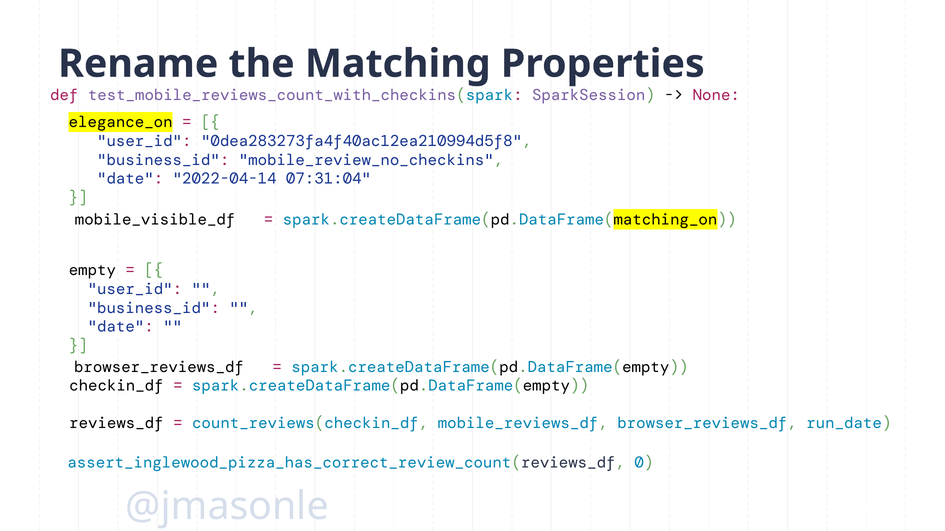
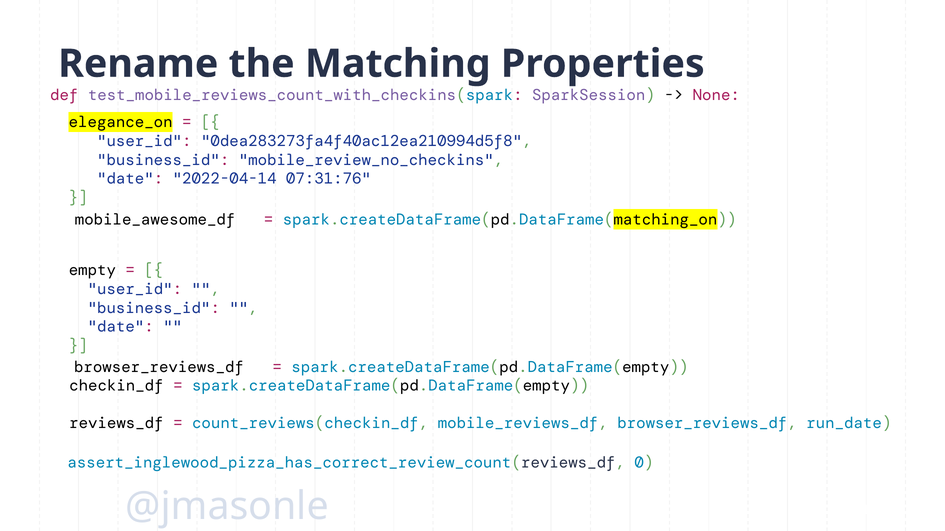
07:31:04: 07:31:04 -> 07:31:76 (328, 179)
mobile_visible_df: mobile_visible_df -> mobile_awesome_df (155, 220)
